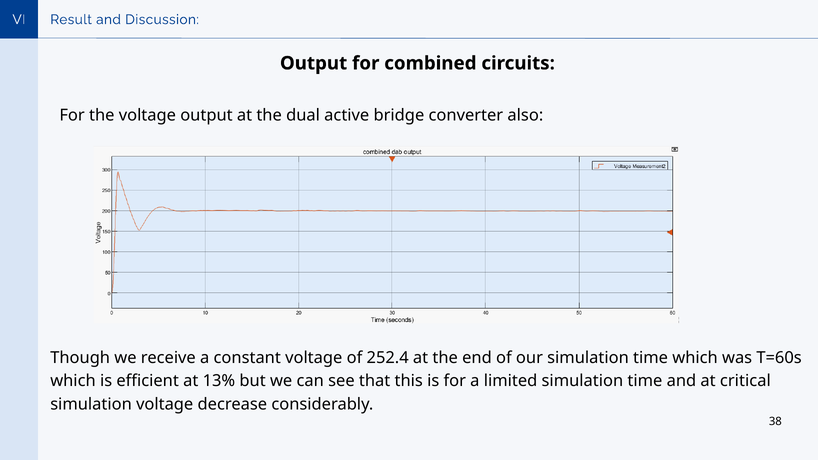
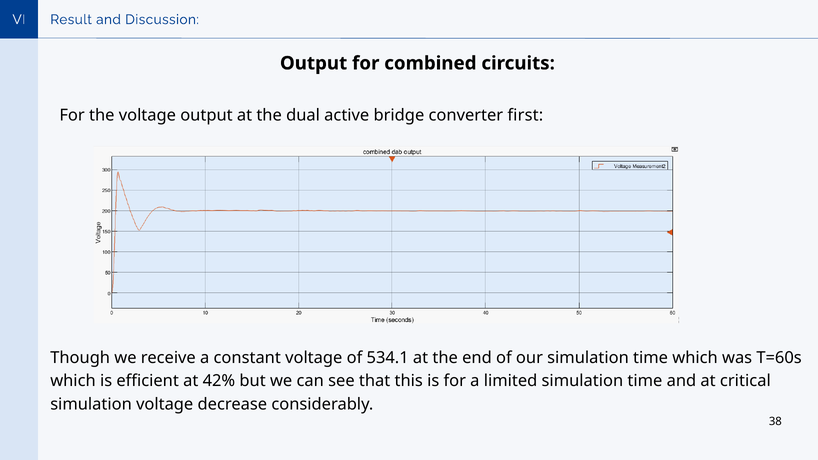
also: also -> first (525, 115)
252.4: 252.4 -> 534.1 (388, 358)
13%: 13% -> 42% (219, 381)
